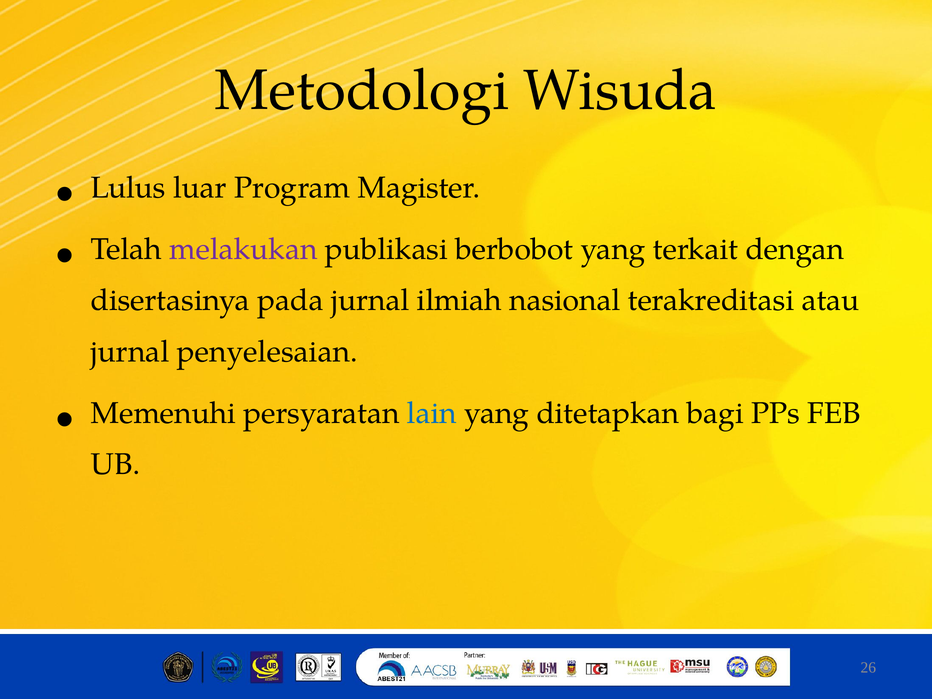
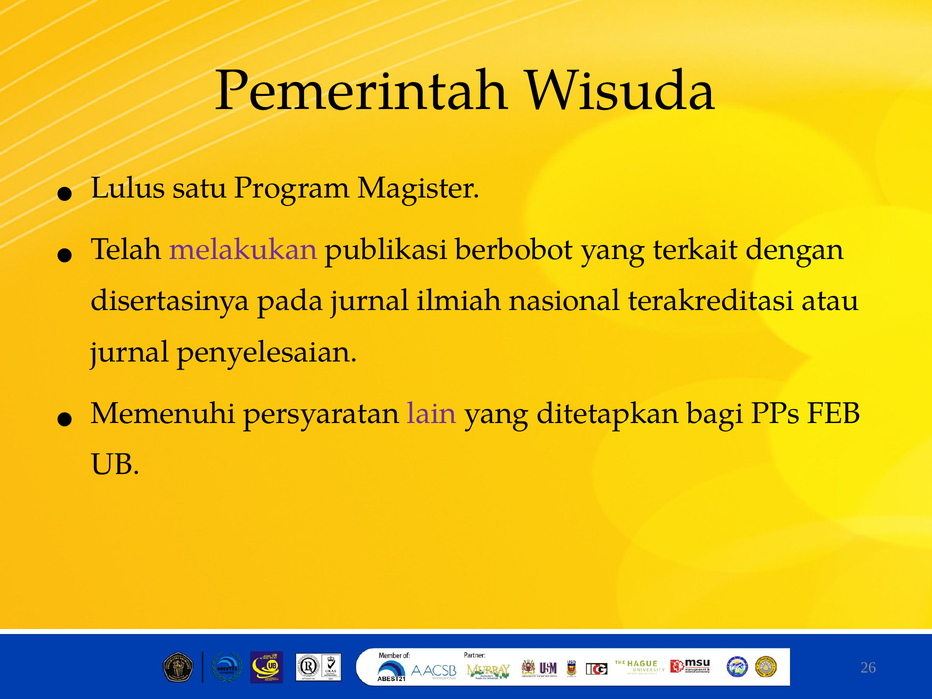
Metodologi: Metodologi -> Pemerintah (362, 90)
luar: luar -> satu (200, 188)
lain colour: blue -> purple (432, 413)
